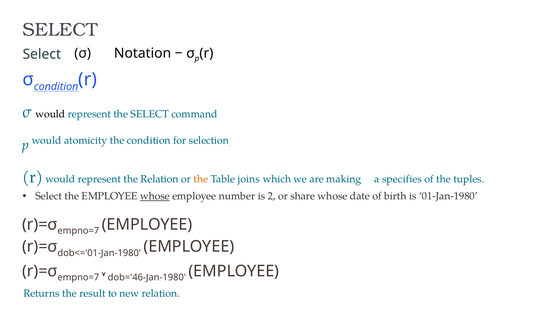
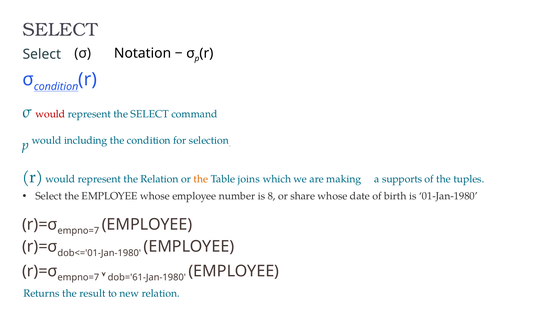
would colour: black -> red (50, 114)
atomicity: atomicity -> including (86, 140)
specifies: specifies -> supports (402, 179)
whose underline: present -> none (155, 196)
2: 2 -> 8 (272, 196)
dob='46-Jan-1980: dob='46-Jan-1980 -> dob='61-Jan-1980 (147, 277)
